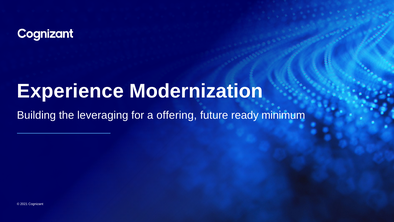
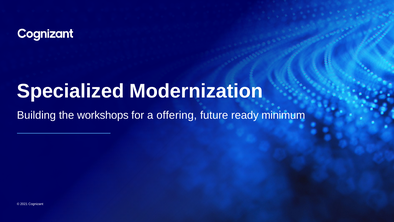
Experience: Experience -> Specialized (70, 91)
leveraging: leveraging -> workshops (103, 115)
